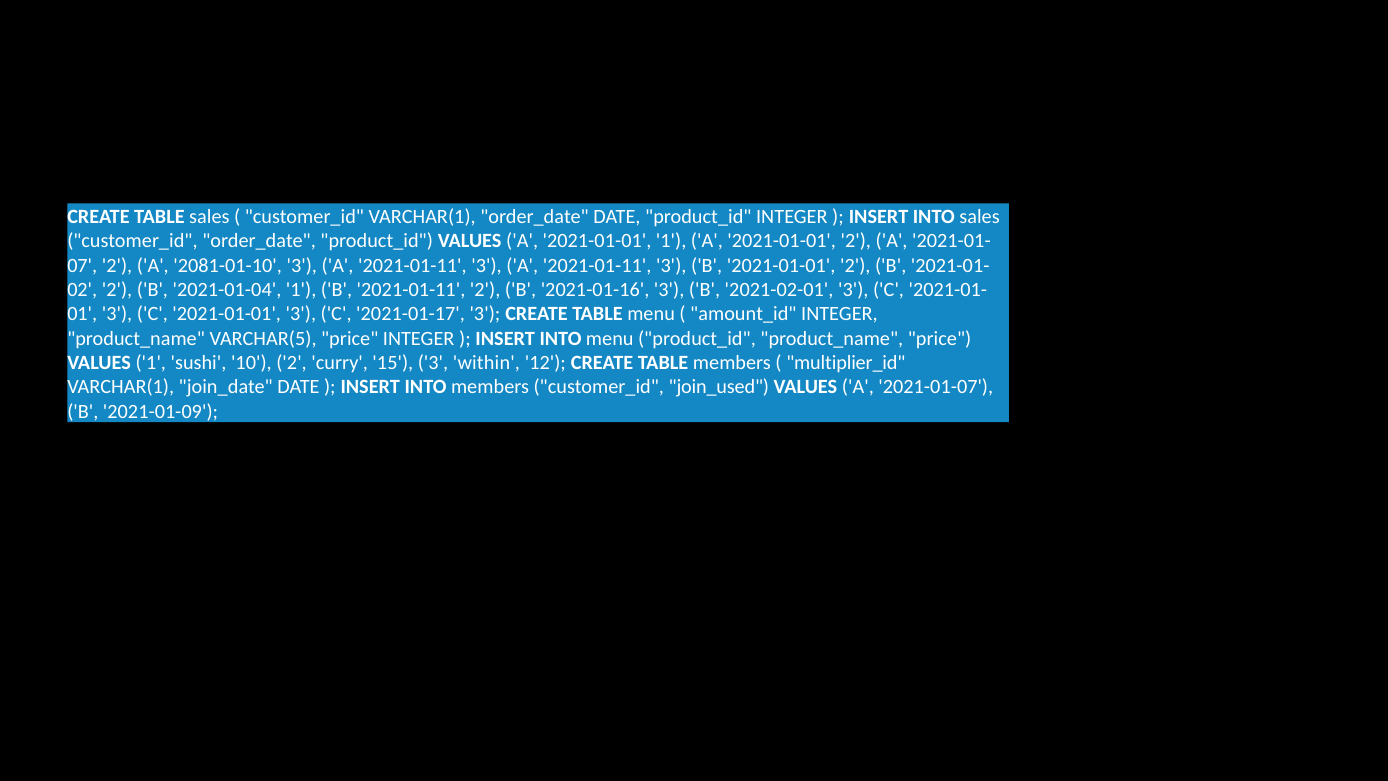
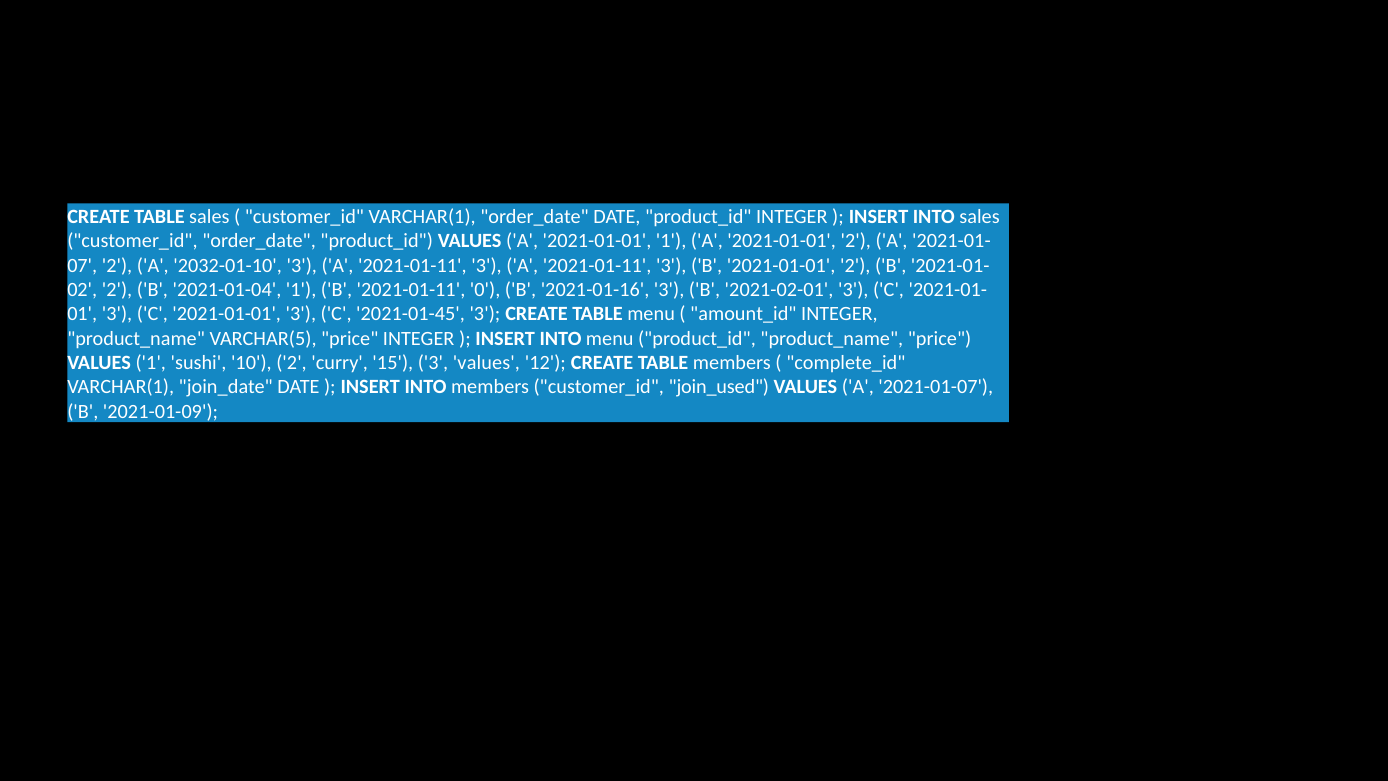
2081-01-10: 2081-01-10 -> 2032-01-10 (228, 265)
2021-01-11 2: 2 -> 0 (485, 290)
2021-01-17: 2021-01-17 -> 2021-01-45 (411, 314)
3 within: within -> values (486, 363)
multiplier_id: multiplier_id -> complete_id (846, 363)
